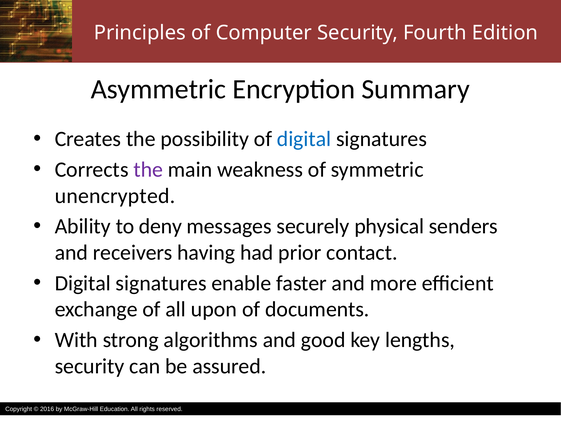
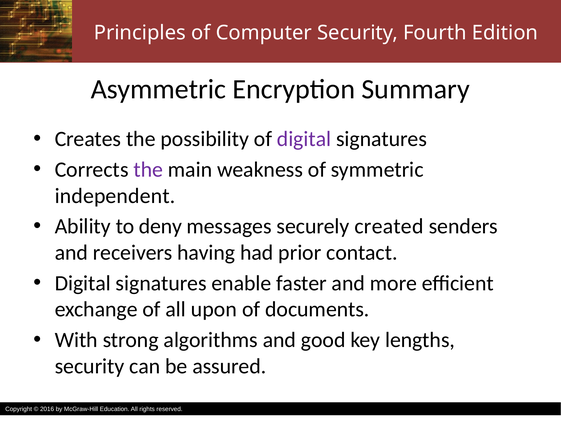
digital colour: blue -> purple (304, 139)
unencrypted: unencrypted -> independent (115, 196)
physical: physical -> created (389, 226)
